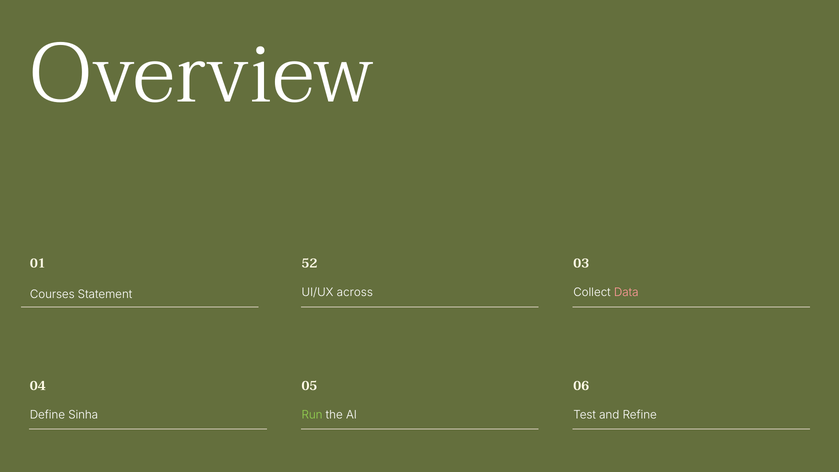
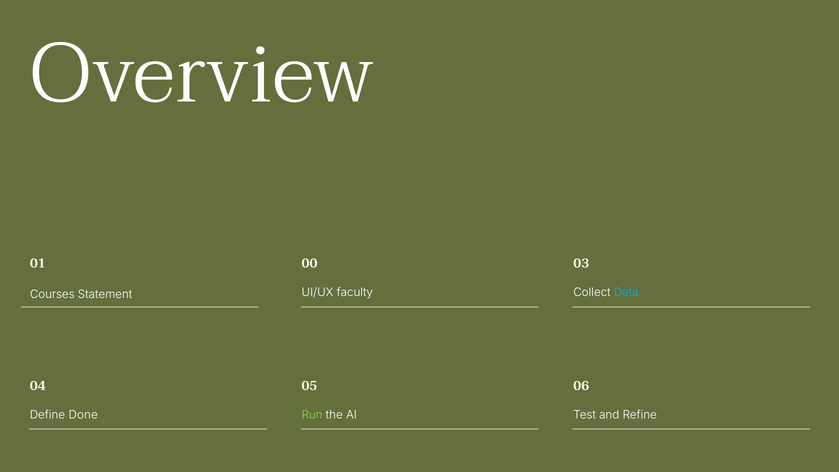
52: 52 -> 00 (310, 263)
across: across -> faculty (355, 292)
Data colour: pink -> light blue (626, 292)
Sinha: Sinha -> Done (83, 415)
